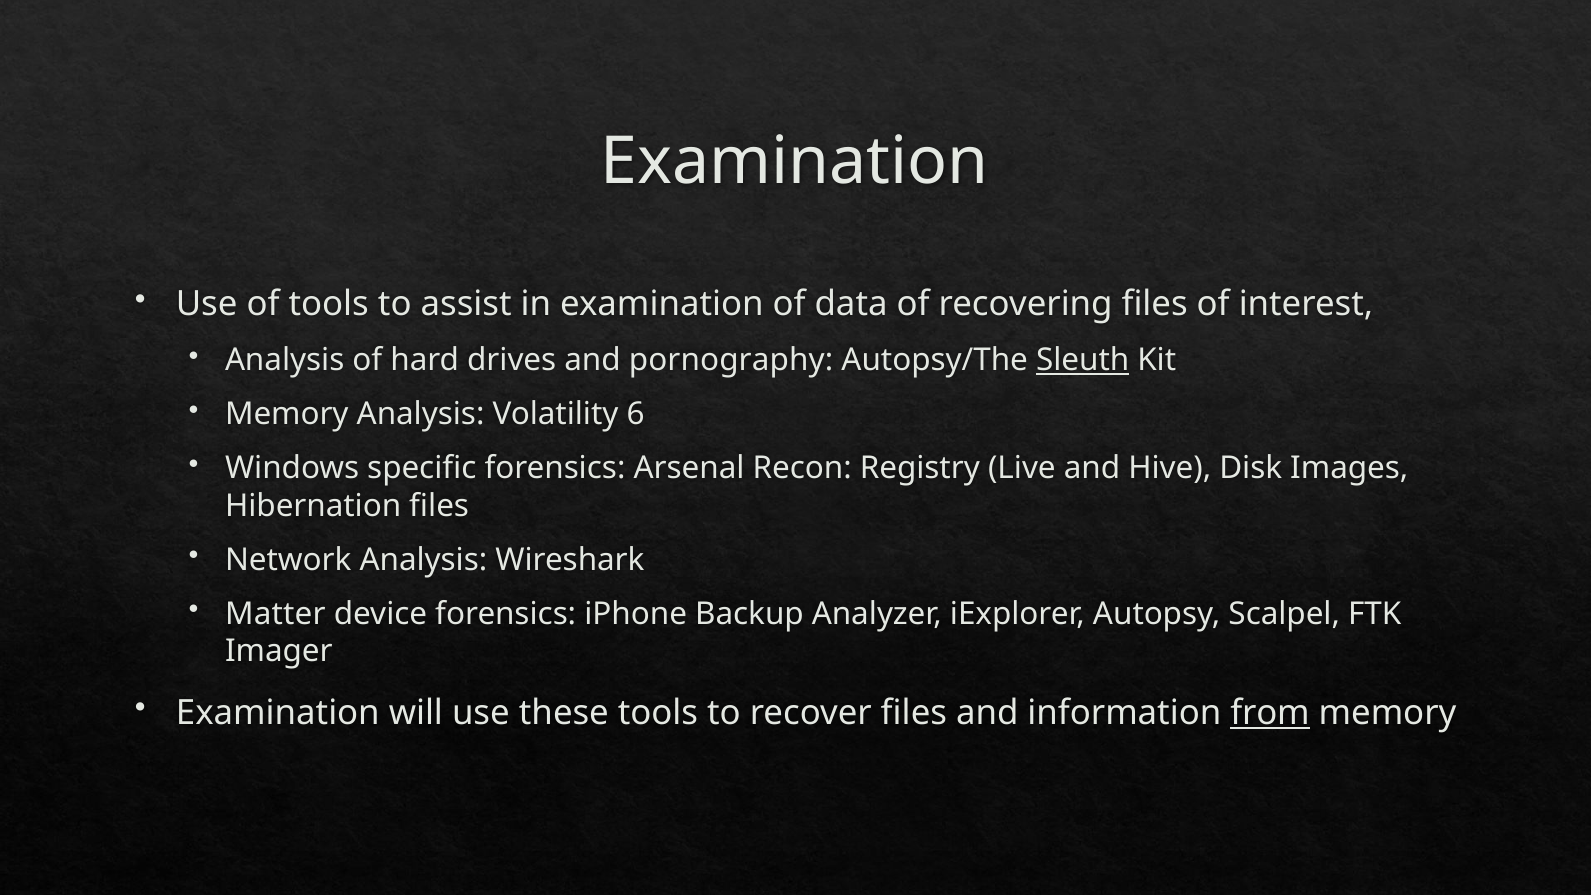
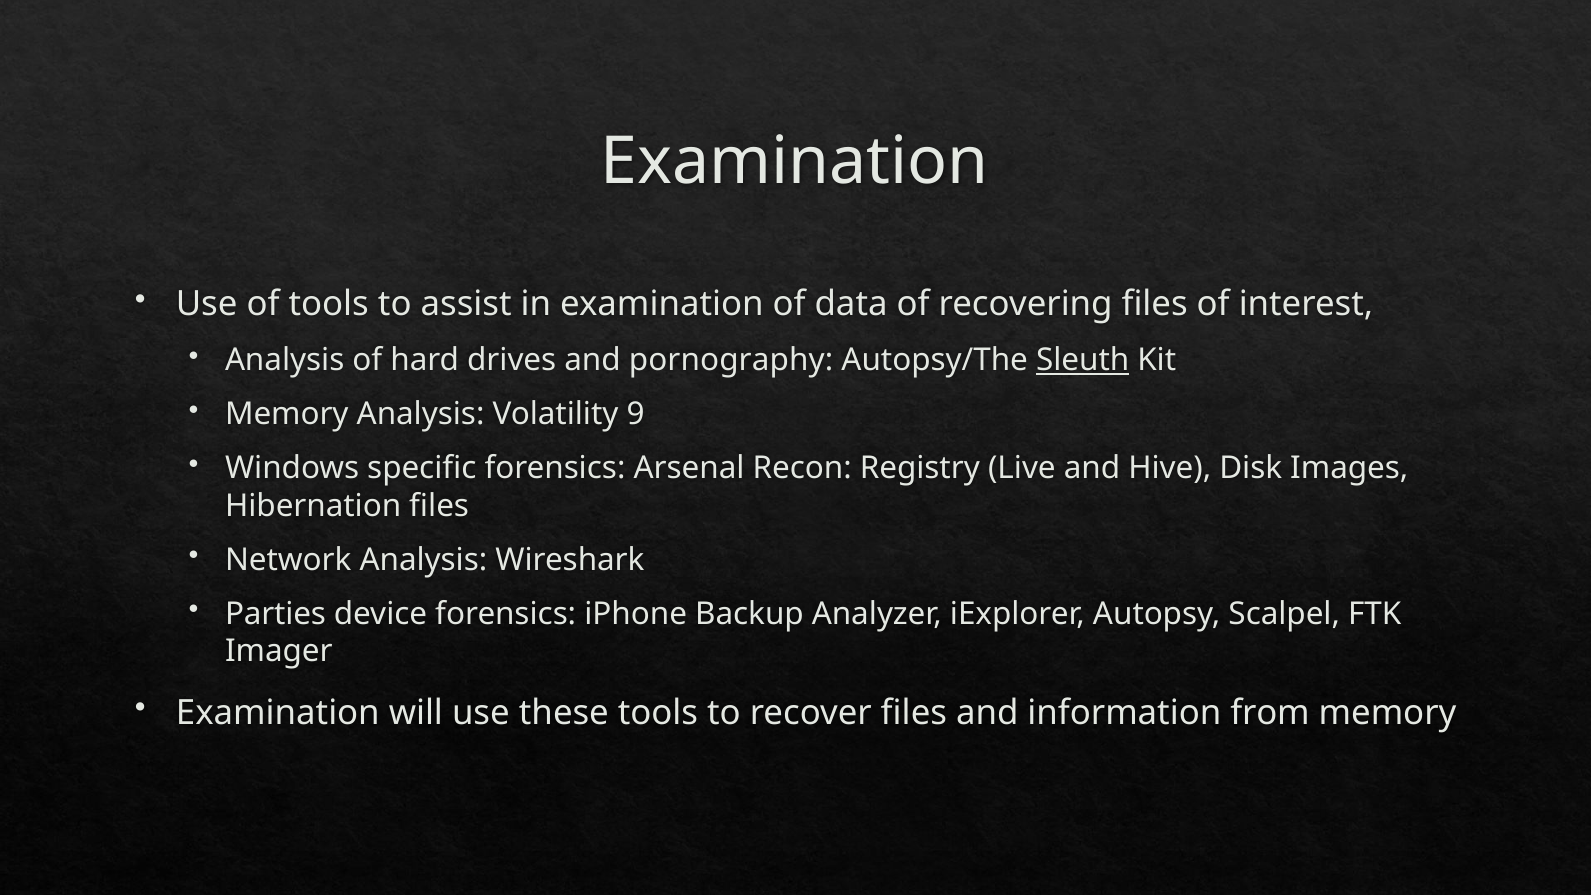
6: 6 -> 9 (636, 414)
Matter: Matter -> Parties (276, 614)
from underline: present -> none (1270, 713)
